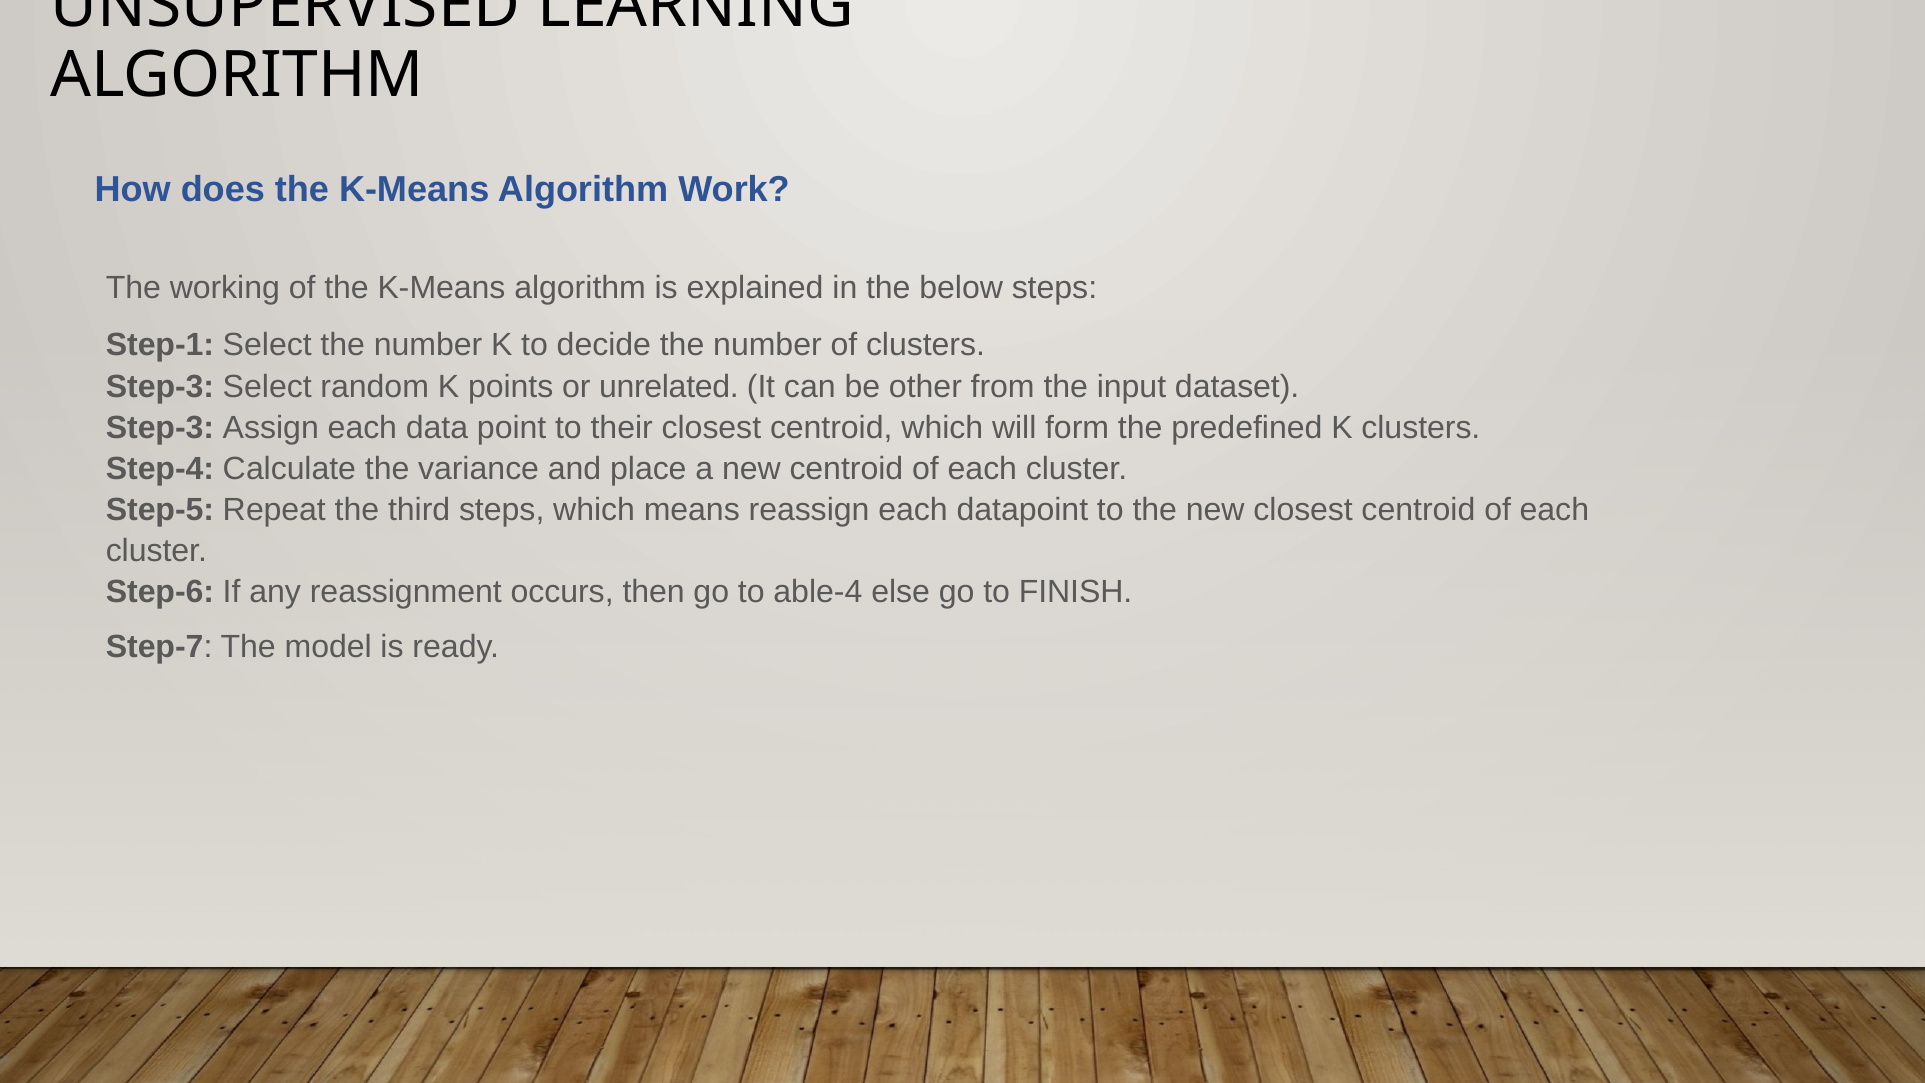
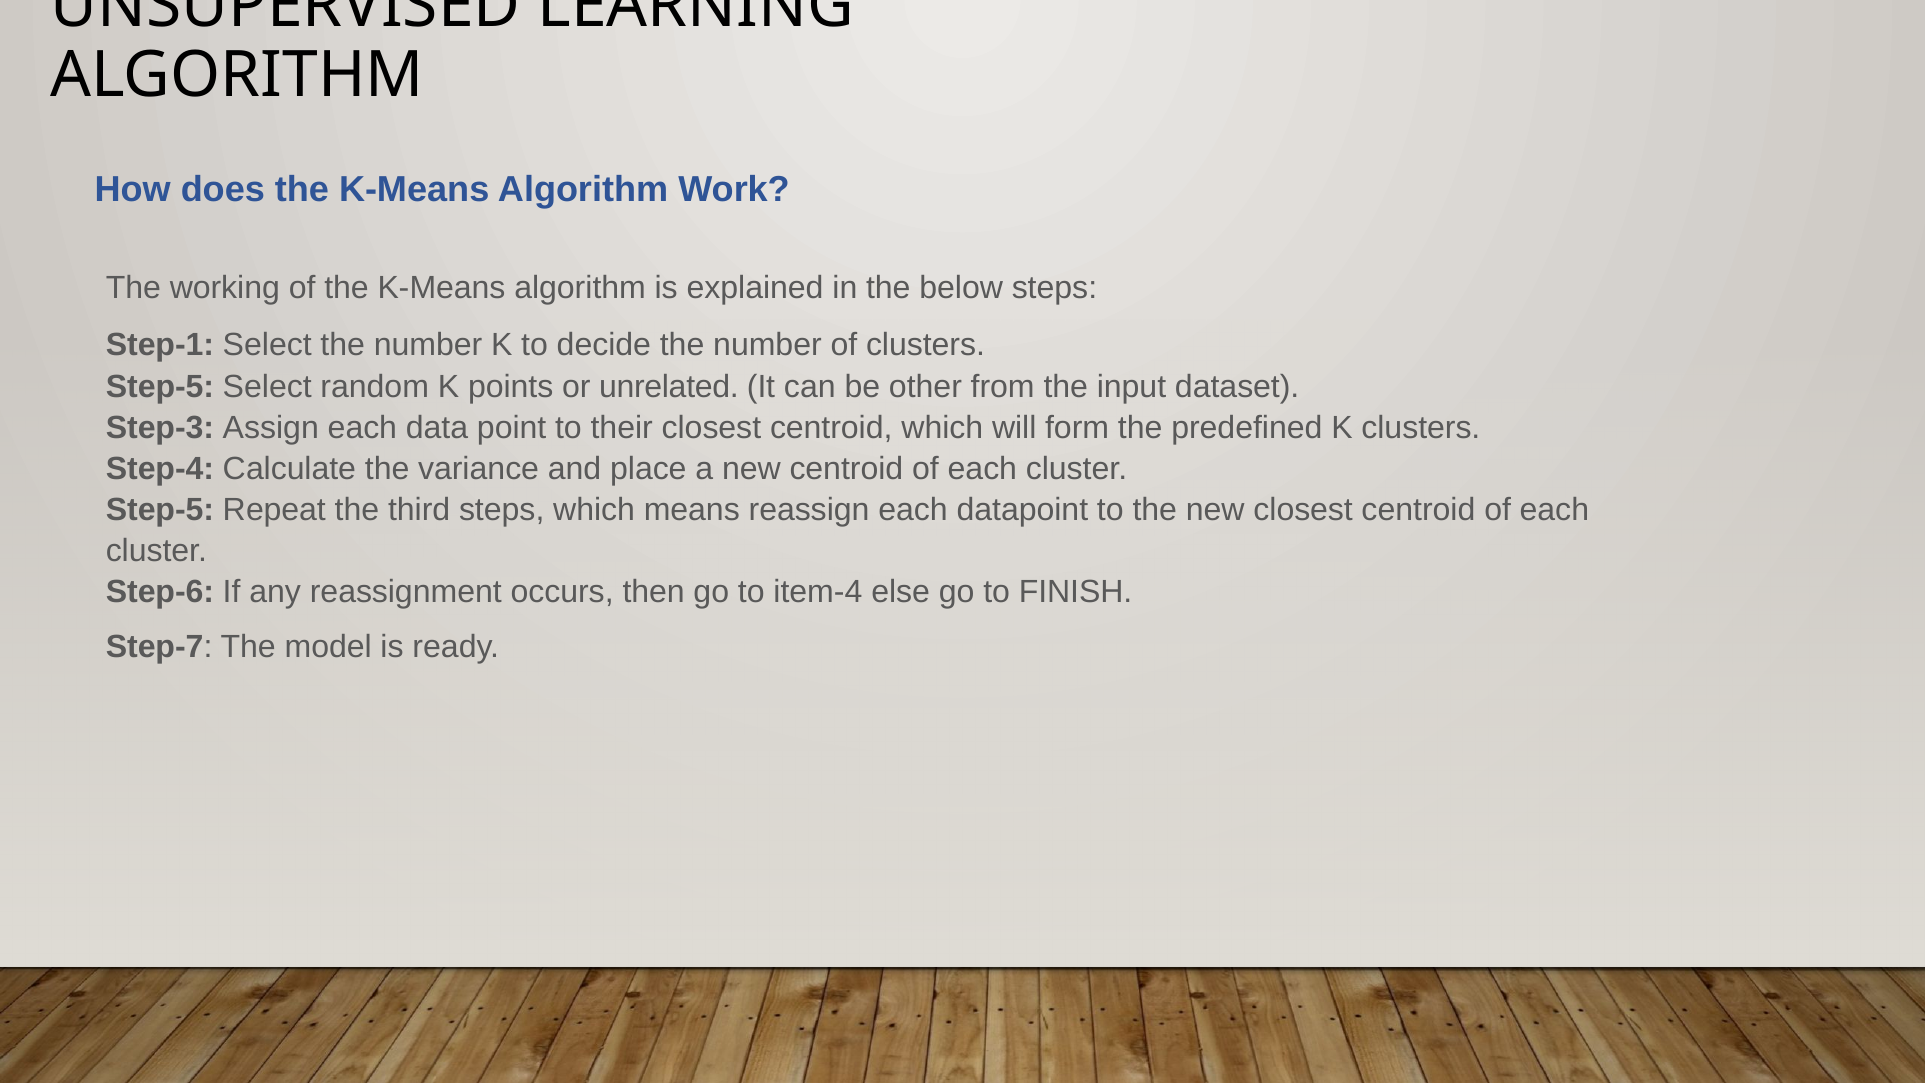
Step-3: Step-3 -> Step-5 (160, 387)
able-4: able-4 -> item-4 (818, 592)
